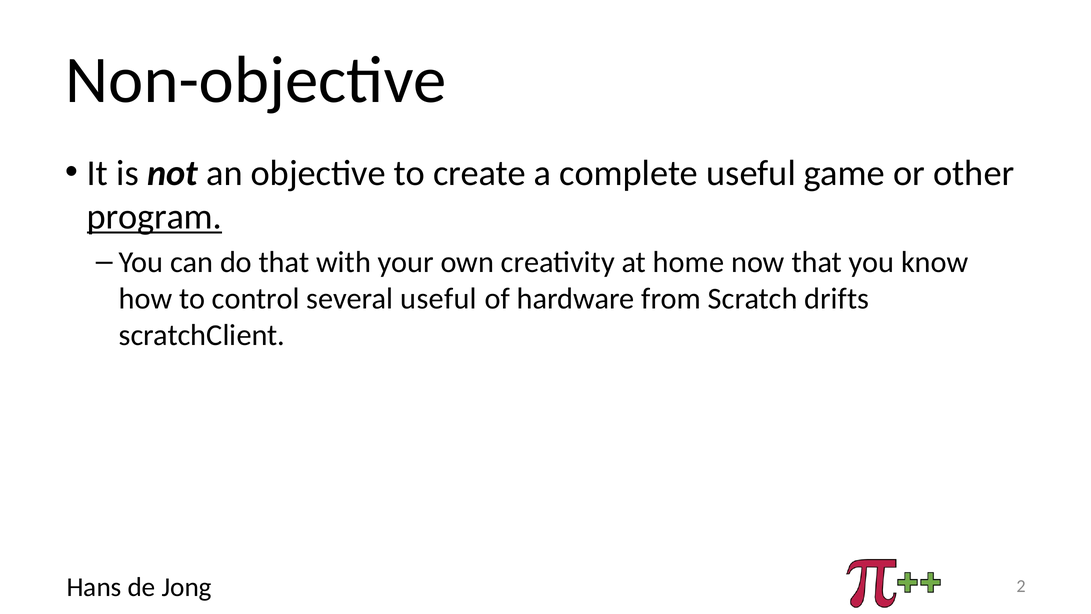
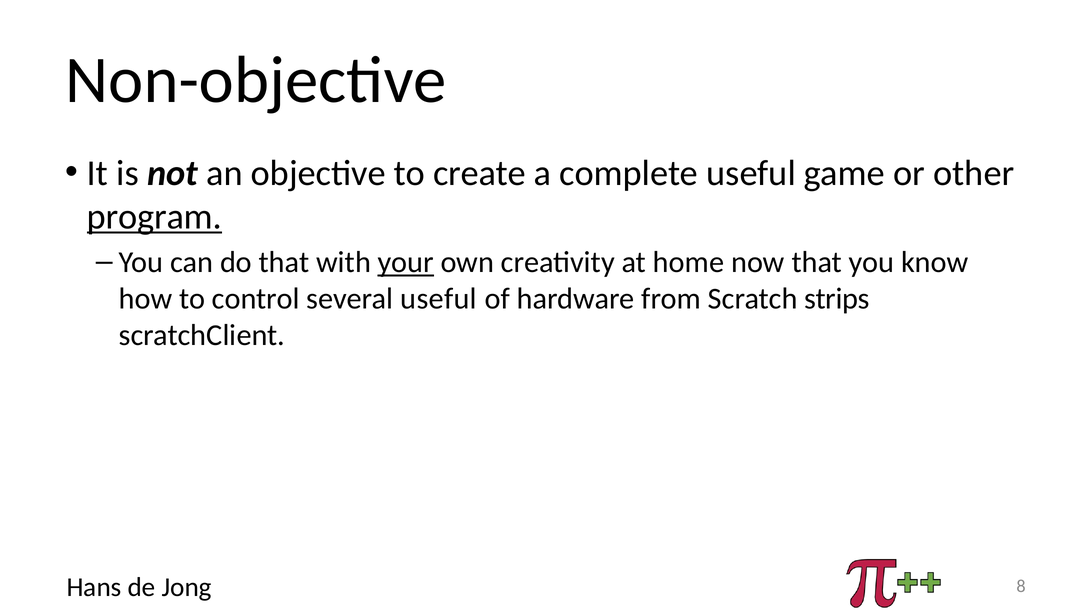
your underline: none -> present (406, 262)
drifts: drifts -> strips (837, 299)
2: 2 -> 8 (1021, 586)
